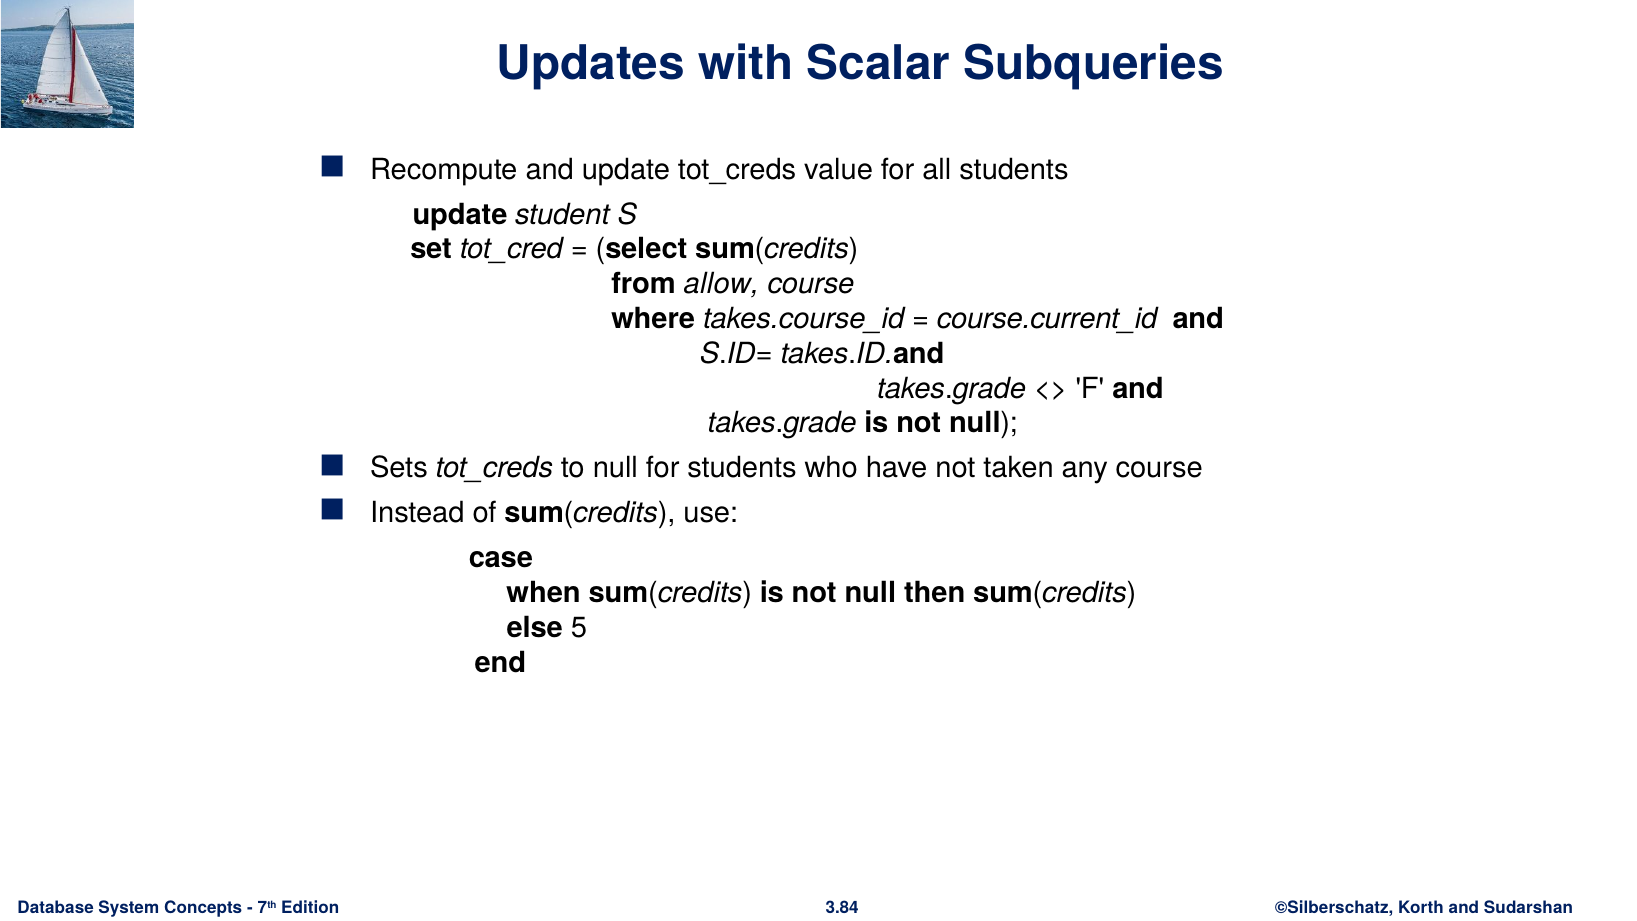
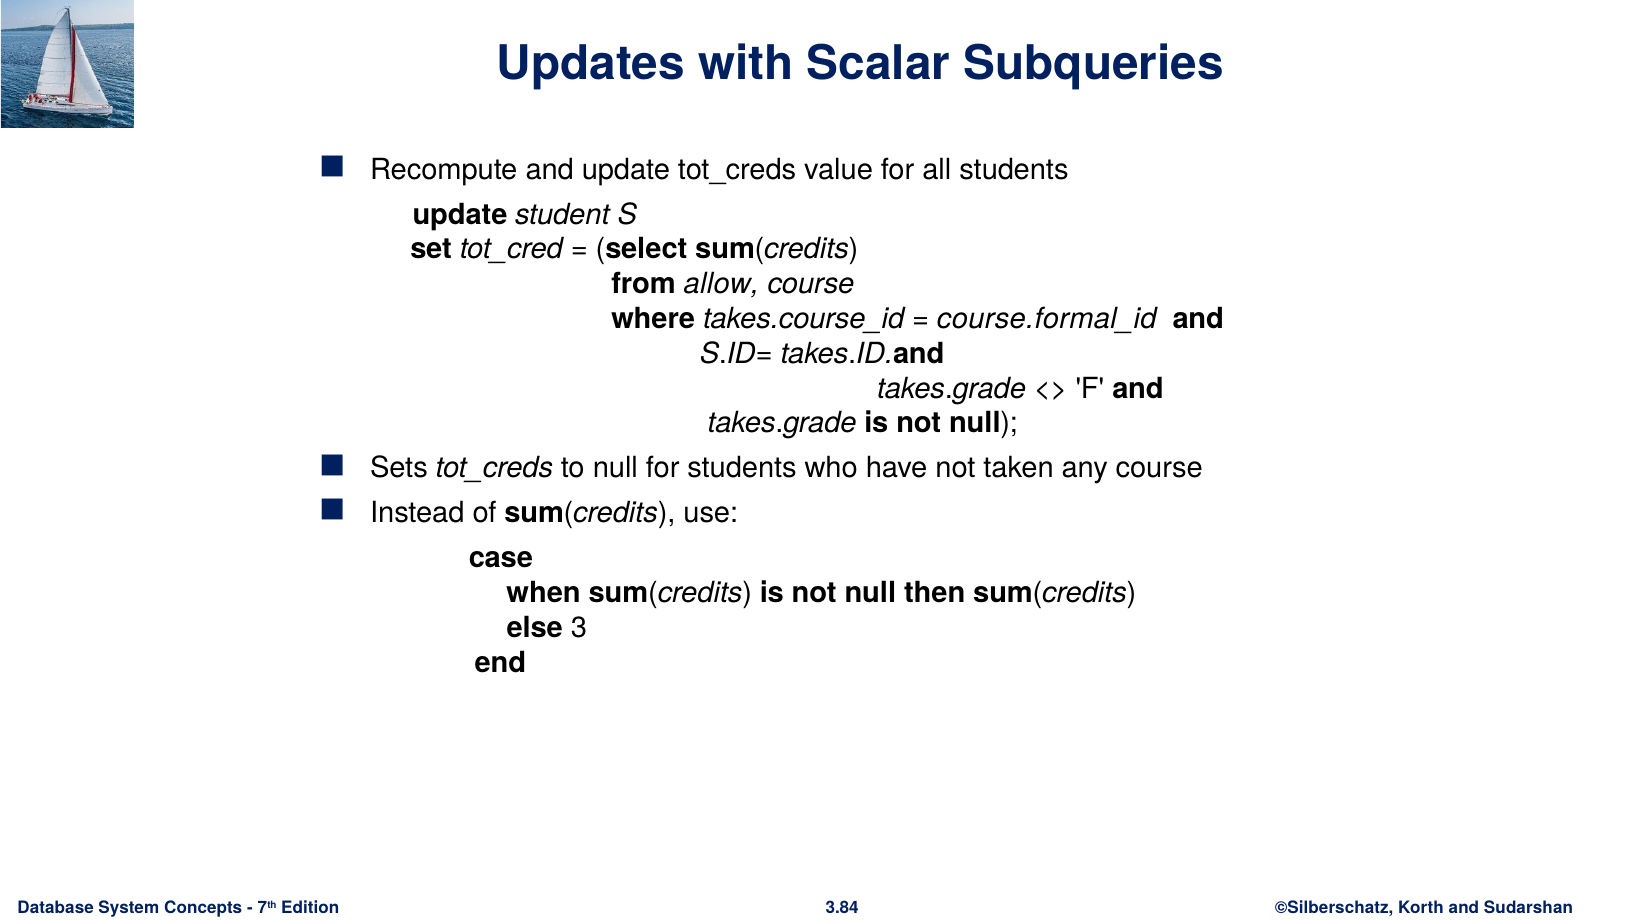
course.current_id: course.current_id -> course.formal_id (1047, 319)
5: 5 -> 3 (579, 628)
